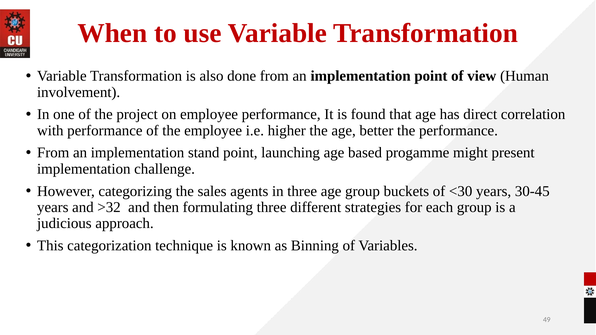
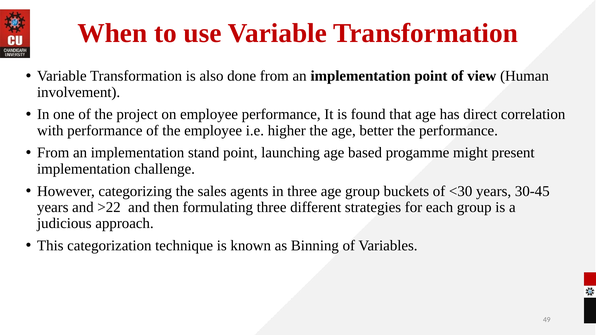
>32: >32 -> >22 (109, 207)
